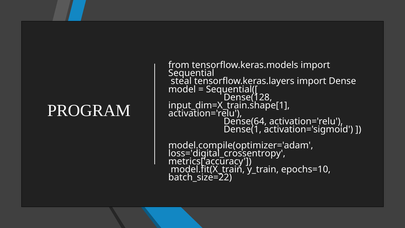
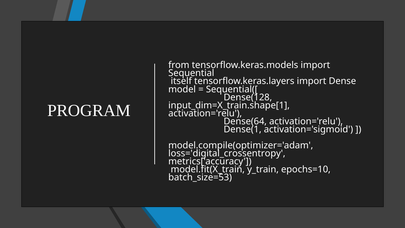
steal: steal -> itself (181, 81)
batch_size=22: batch_size=22 -> batch_size=53 (200, 177)
